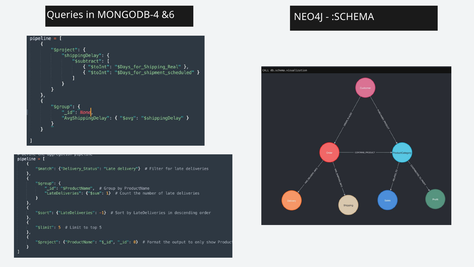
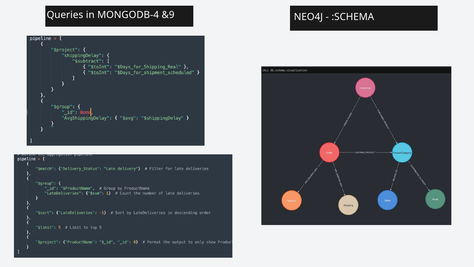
&6: &6 -> &9 (168, 15)
